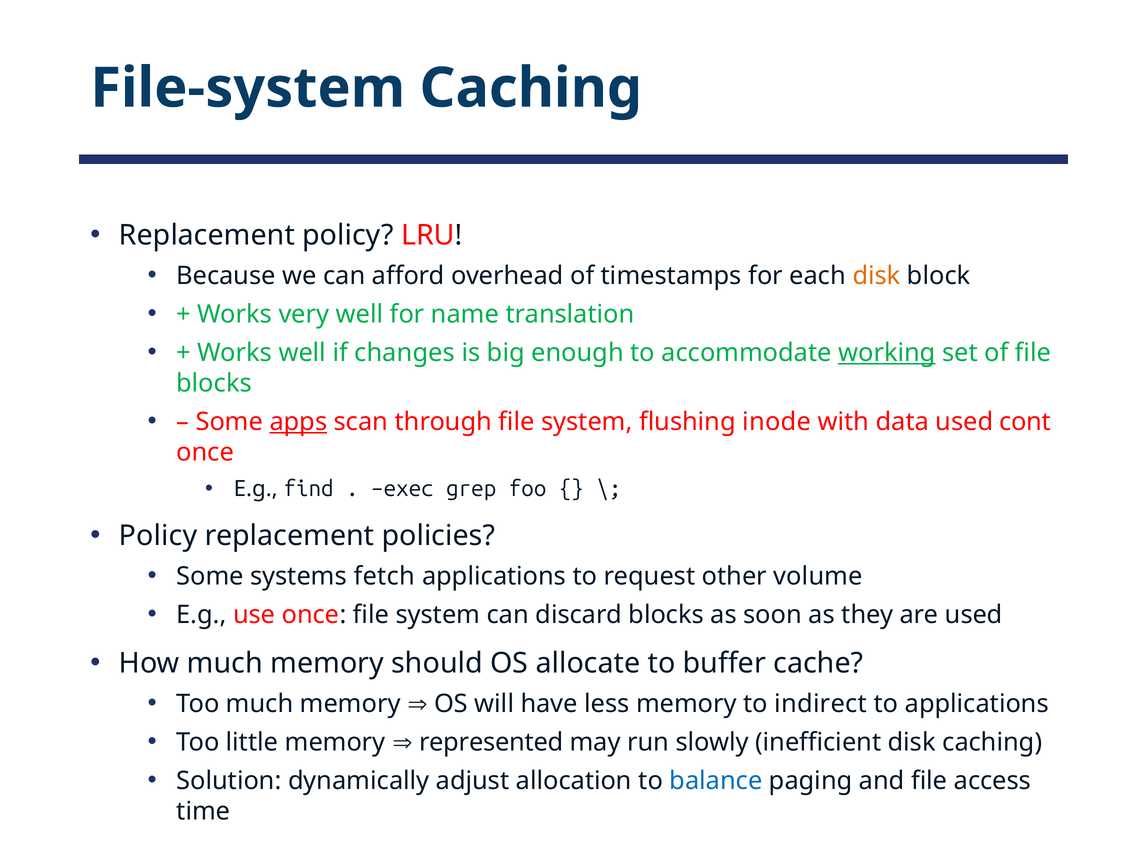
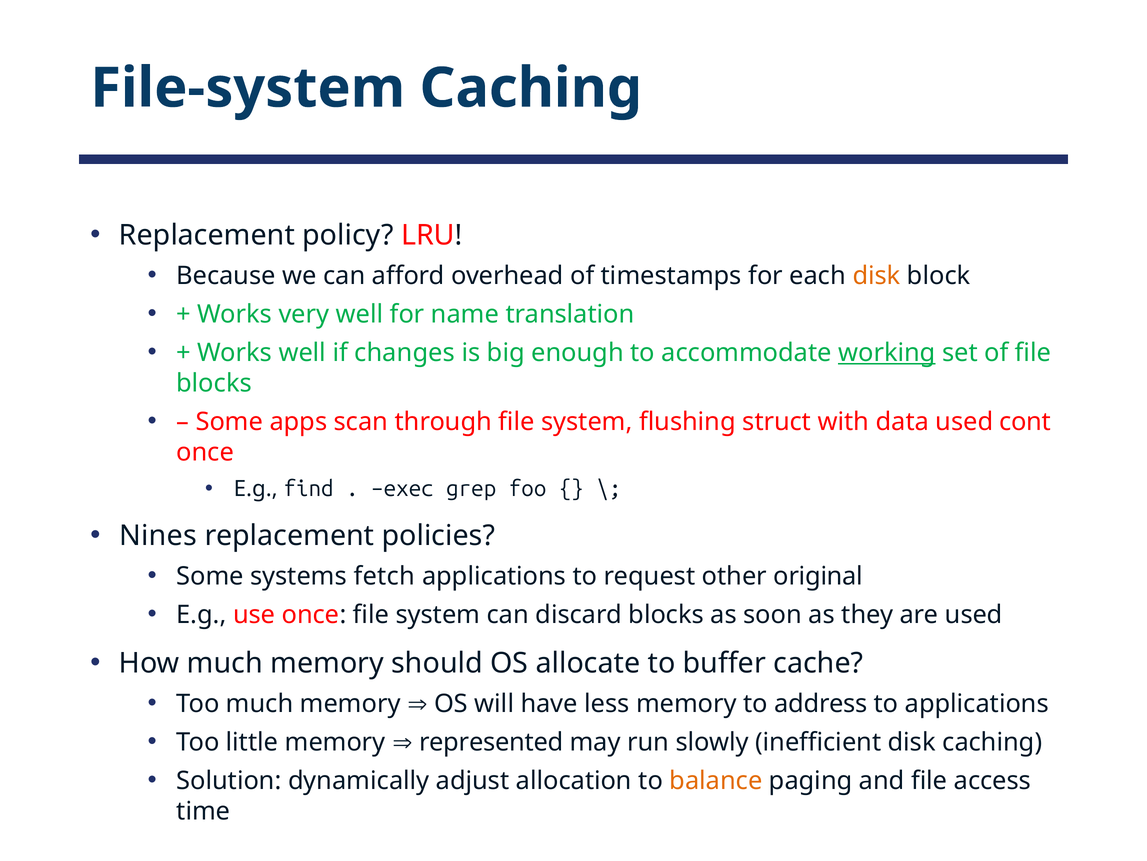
apps underline: present -> none (298, 422)
inode: inode -> struct (777, 422)
Policy: Policy -> Nines (158, 536)
volume: volume -> original (818, 576)
indirect: indirect -> address (821, 703)
balance colour: blue -> orange (716, 780)
